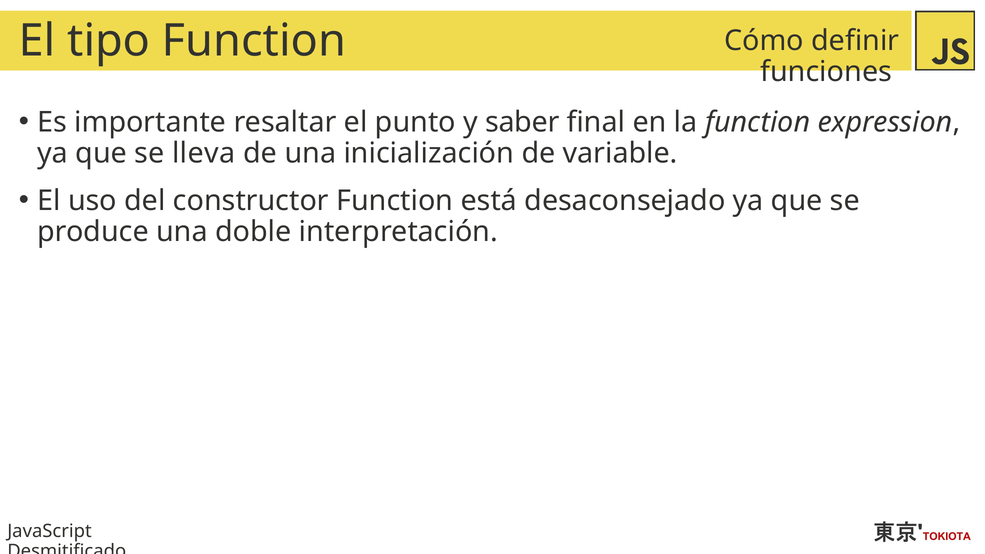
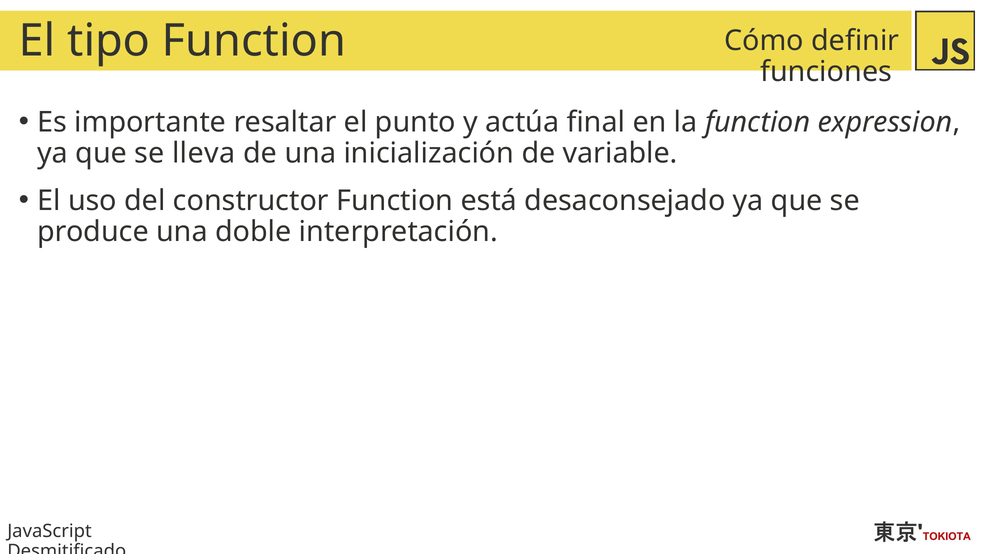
saber: saber -> actúa (522, 122)
